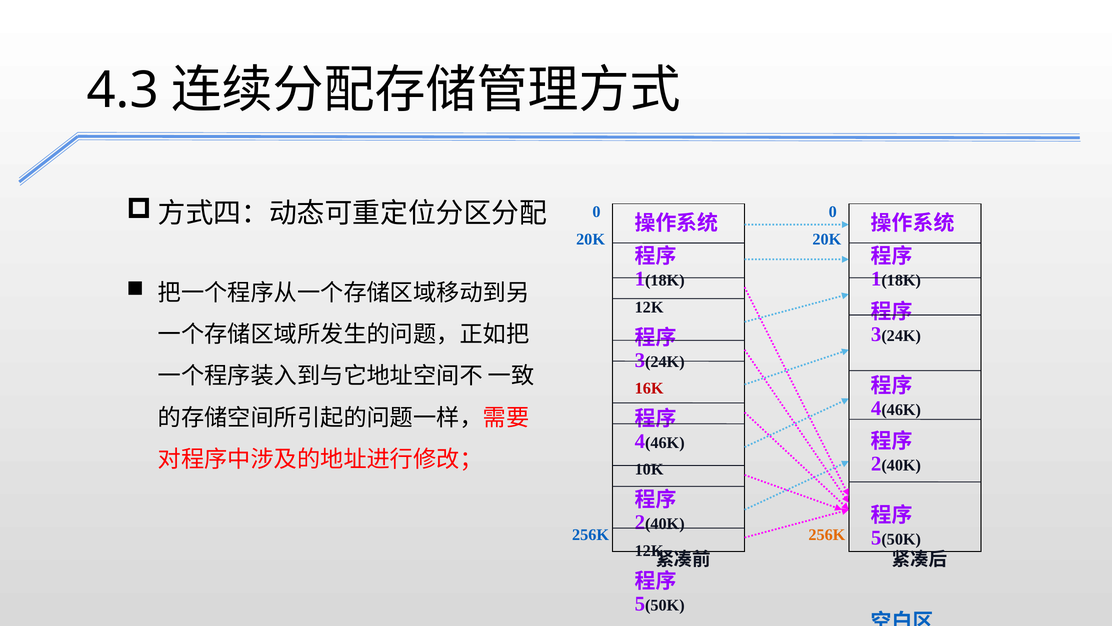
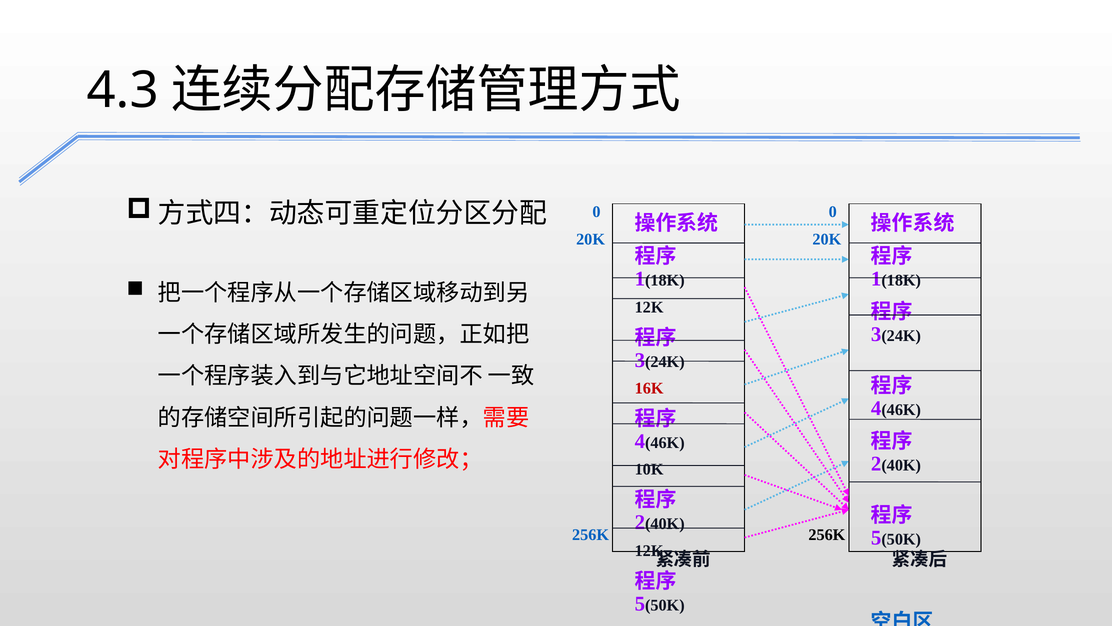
256K colour: orange -> black (827, 535)
